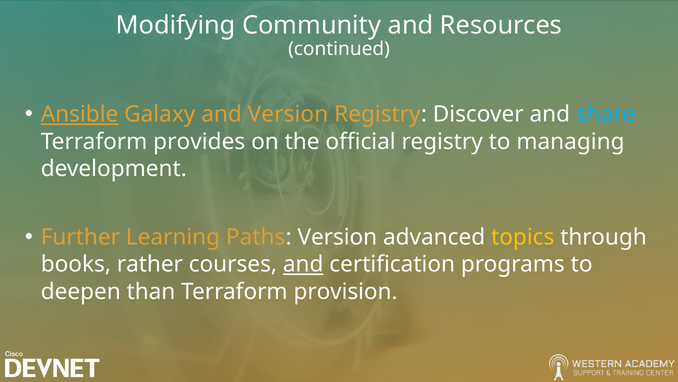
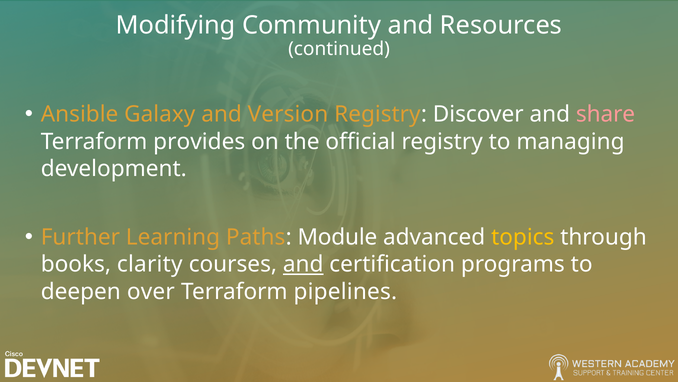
Ansible underline: present -> none (80, 114)
share colour: light blue -> pink (606, 114)
Paths Version: Version -> Module (337, 237)
rather: rather -> clarity (150, 264)
than: than -> over (151, 291)
provision: provision -> pipelines (345, 291)
